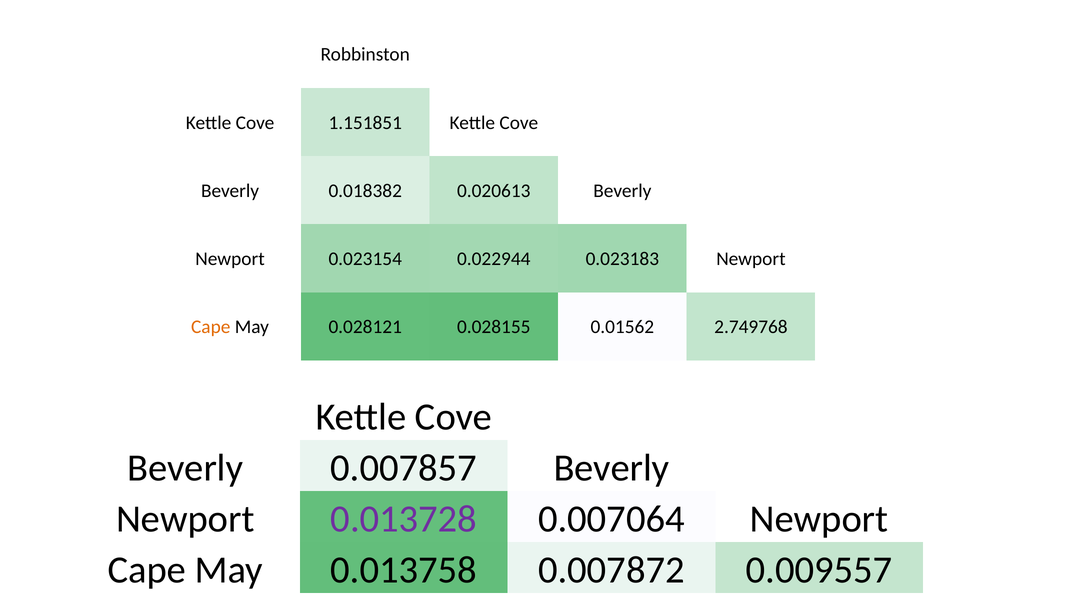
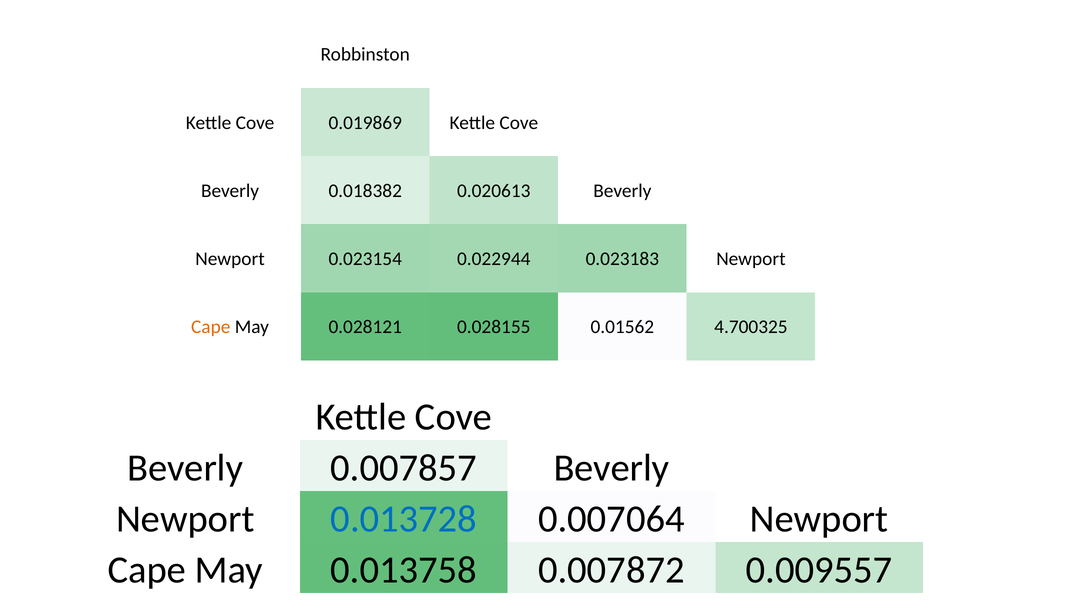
1.151851: 1.151851 -> 0.019869 (365, 123)
2.749768: 2.749768 -> 4.700325 (751, 327)
0.013728 colour: purple -> blue (404, 520)
